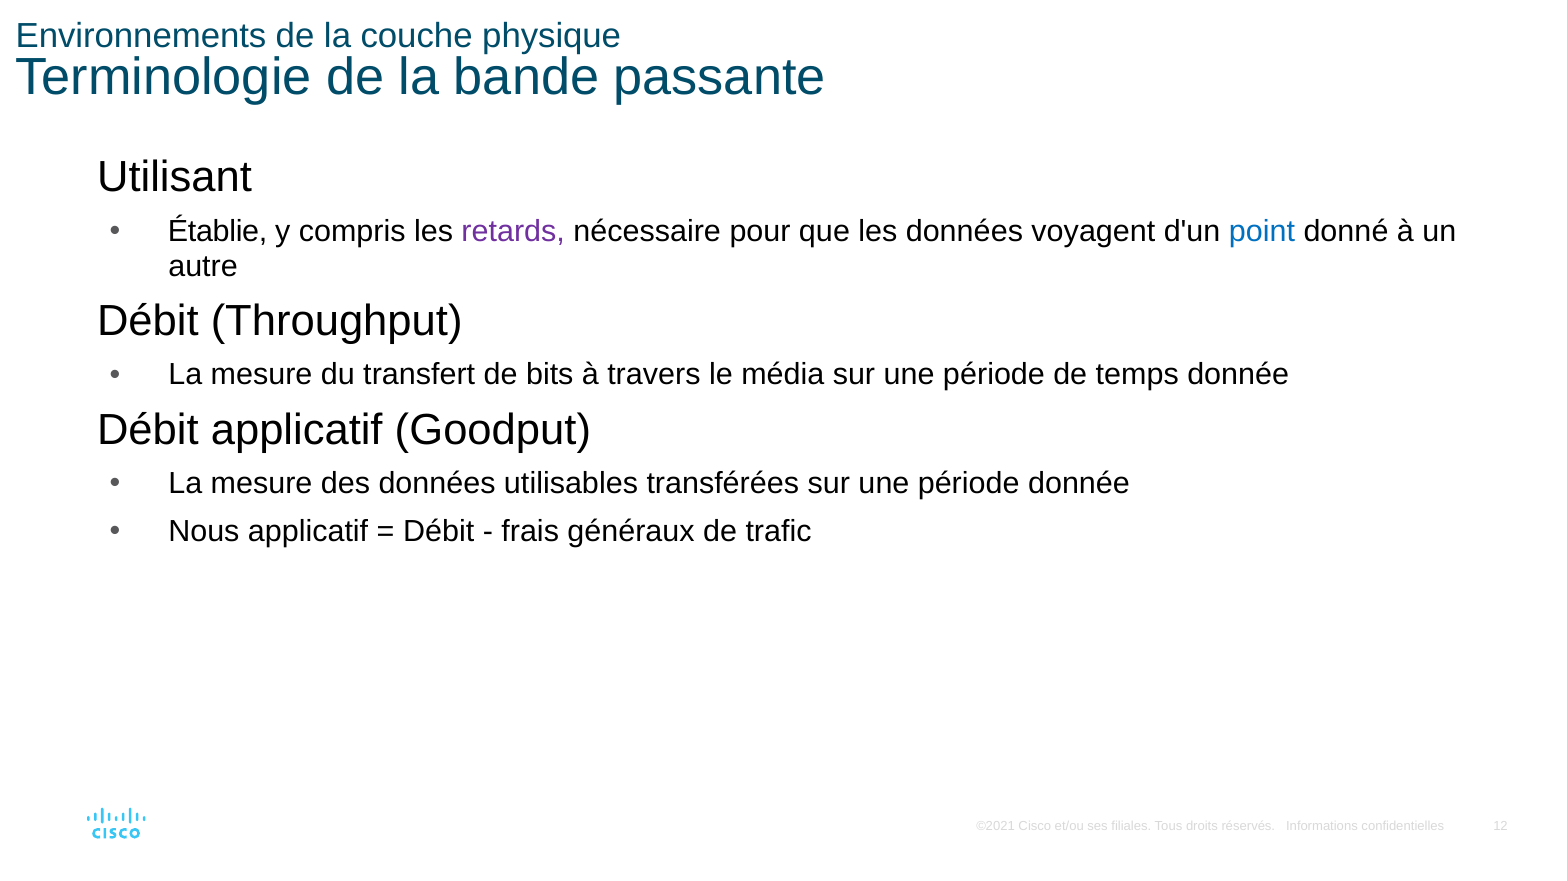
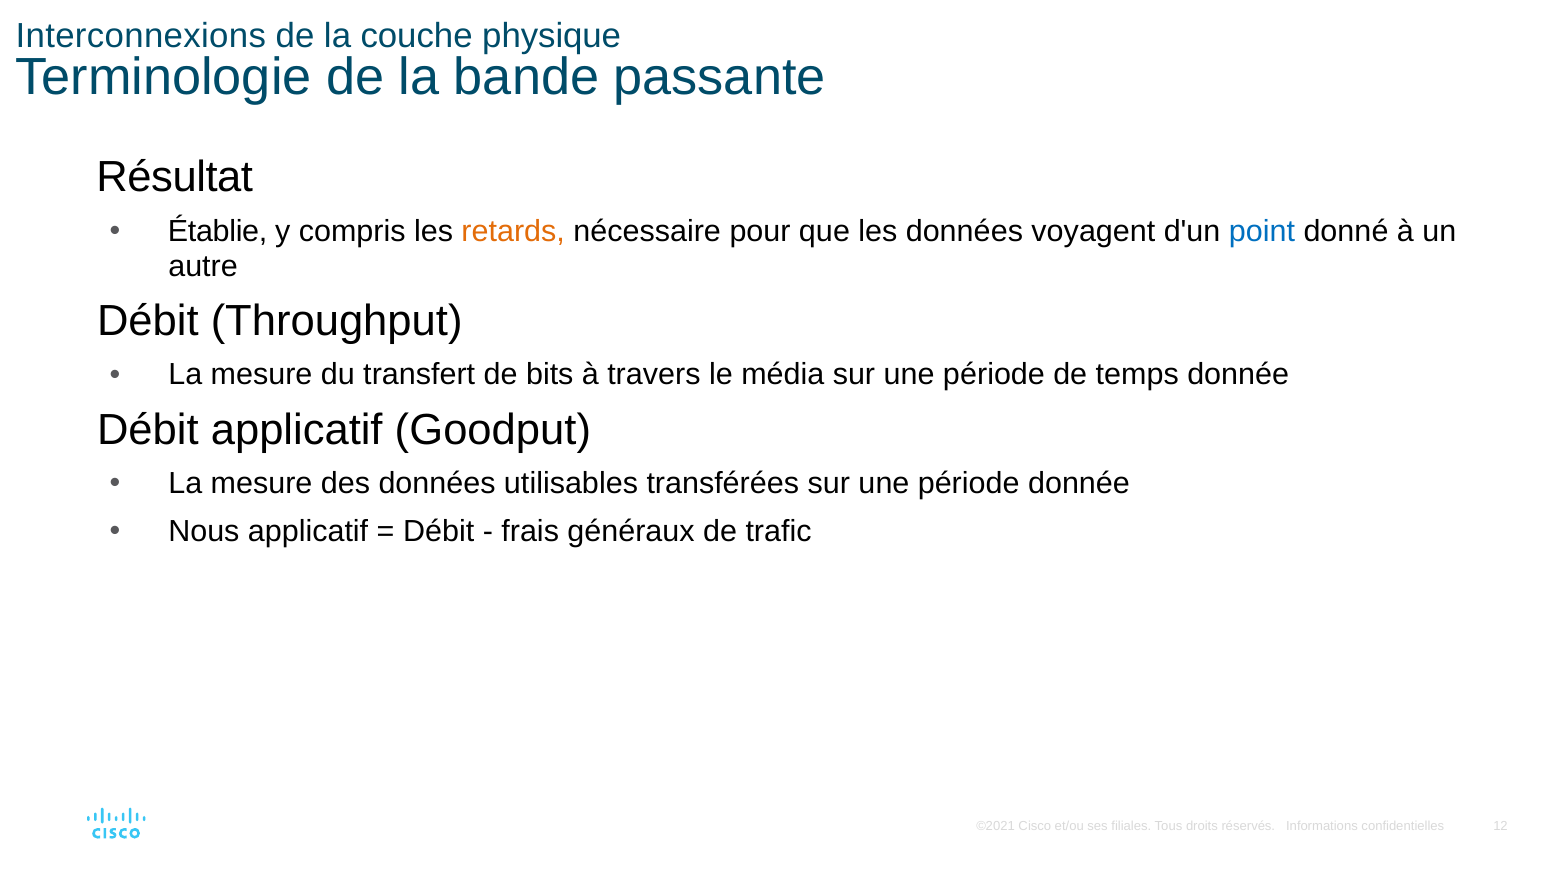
Environnements: Environnements -> Interconnexions (141, 36)
Utilisant: Utilisant -> Résultat (175, 178)
retards colour: purple -> orange (513, 232)
